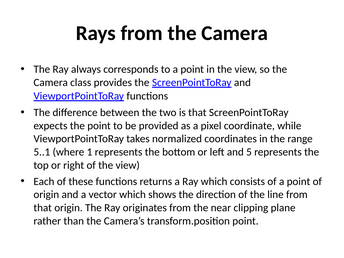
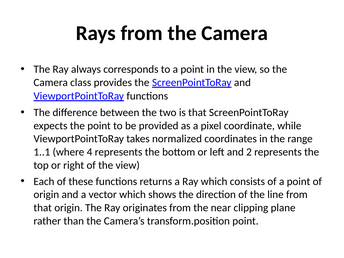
5..1: 5..1 -> 1..1 (42, 152)
1: 1 -> 4 (90, 152)
5: 5 -> 2 (249, 152)
